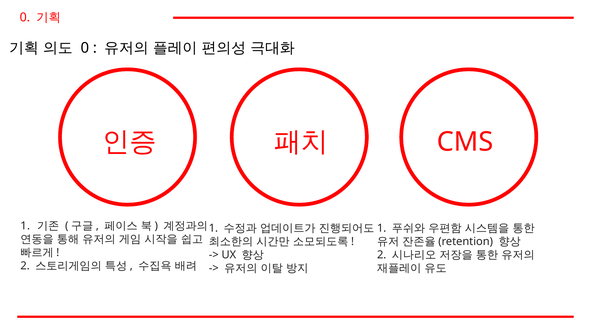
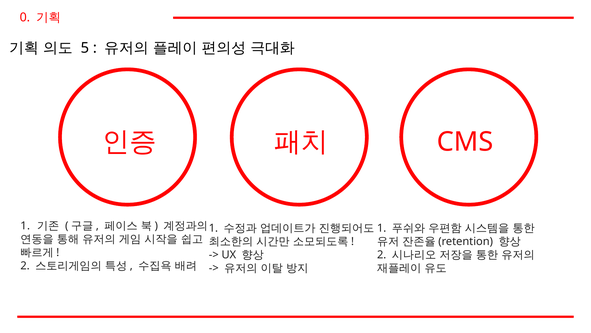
0: 0 -> 5 (85, 48)
